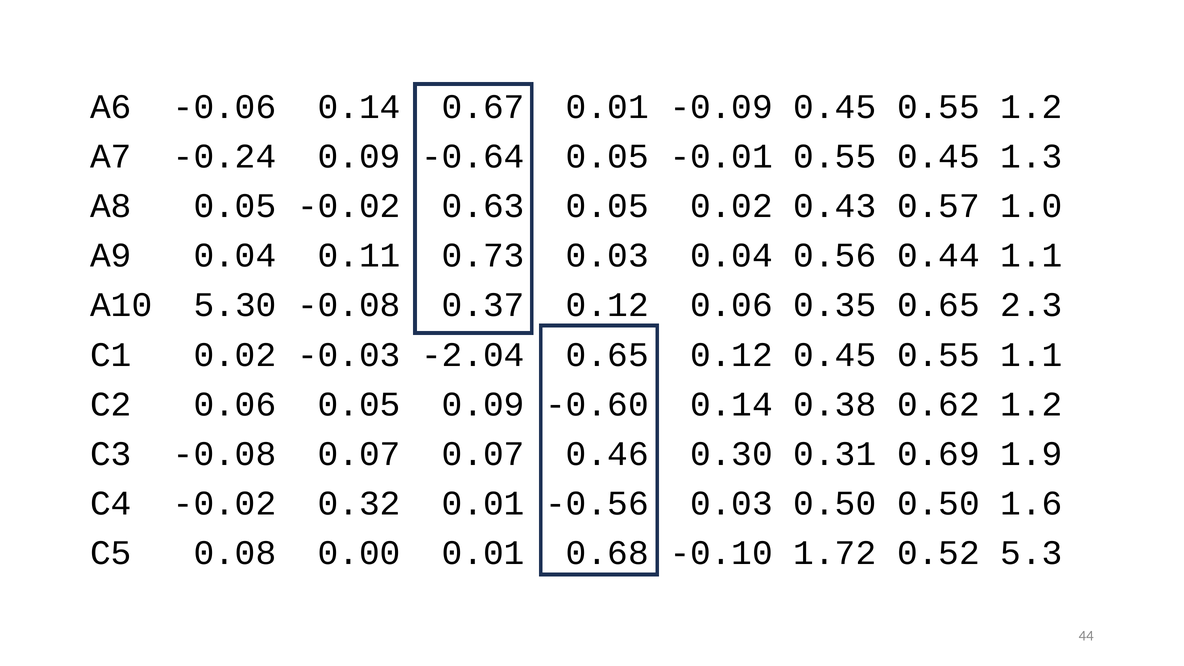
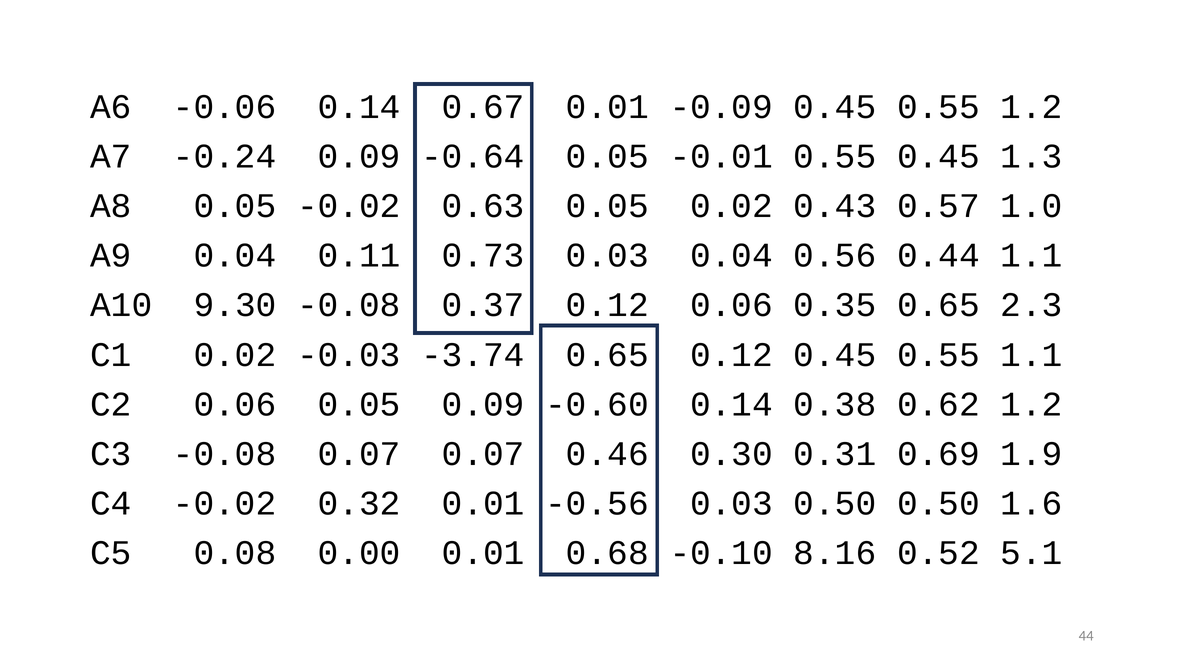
5.30: 5.30 -> 9.30 (235, 305)
-2.04: -2.04 -> -3.74 (473, 355)
1.72: 1.72 -> 8.16 (835, 553)
5.3: 5.3 -> 5.1 (1031, 553)
